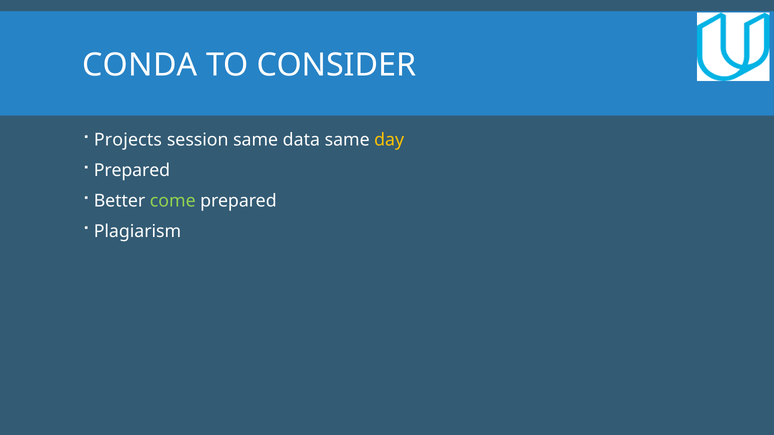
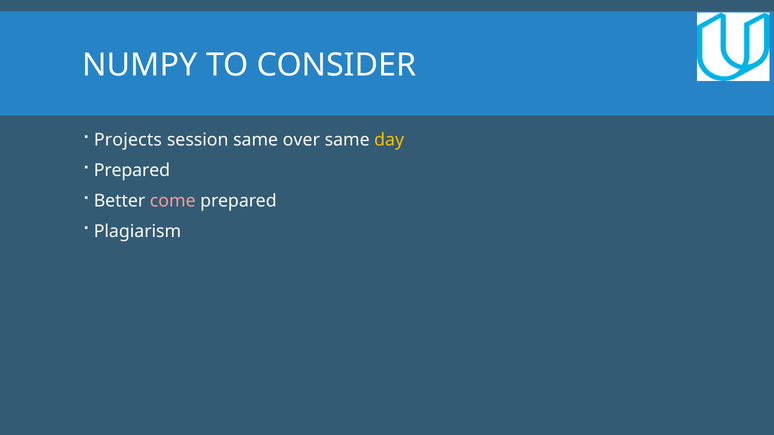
CONDA: CONDA -> NUMPY (140, 65)
data: data -> over (301, 140)
come colour: light green -> pink (173, 201)
